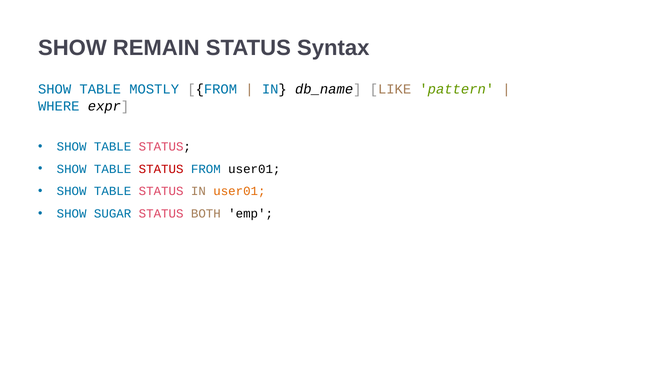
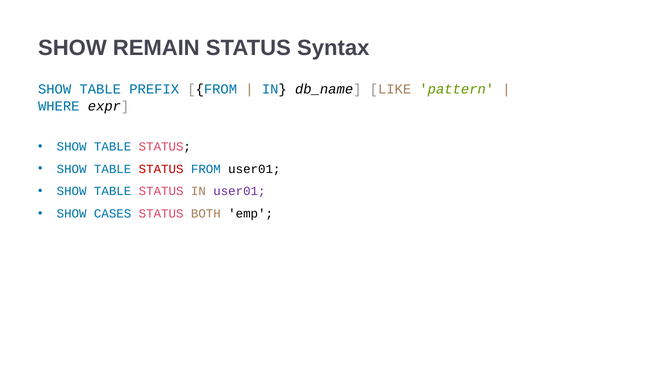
MOSTLY: MOSTLY -> PREFIX (154, 89)
user01 colour: orange -> purple (239, 191)
SUGAR: SUGAR -> CASES (113, 214)
